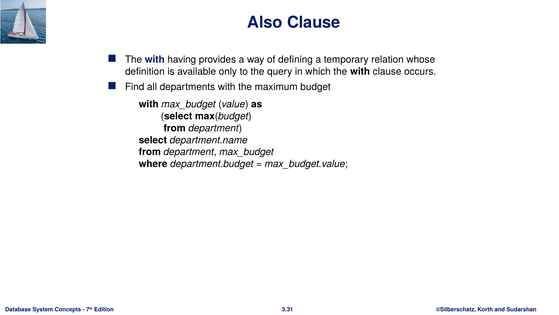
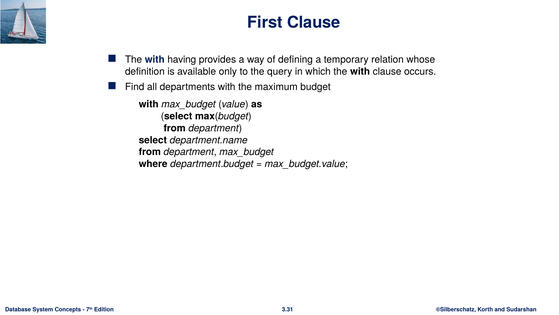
Also: Also -> First (265, 23)
